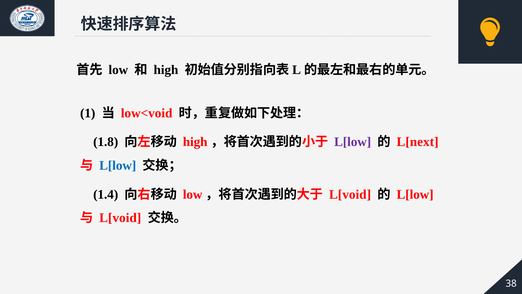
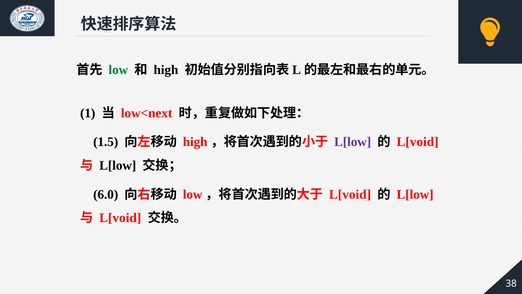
low colour: black -> green (118, 70)
low<void: low<void -> low<next (147, 113)
1.8: 1.8 -> 1.5 (106, 142)
L[next: L[next -> L[void (418, 142)
L[low colour: blue -> black (118, 165)
1.4: 1.4 -> 6.0 (106, 194)
